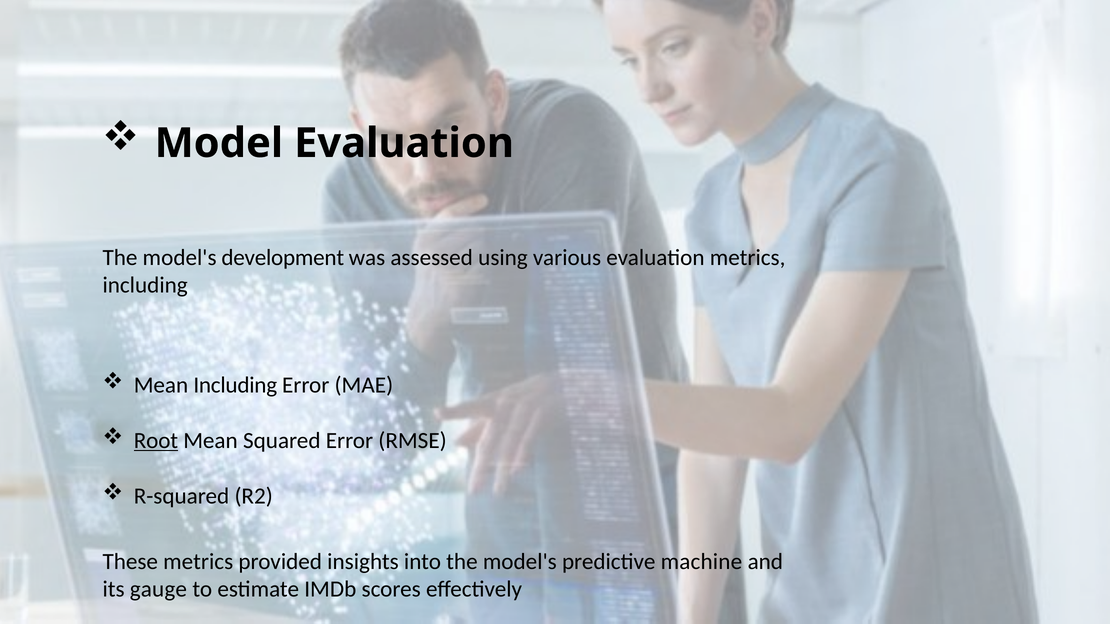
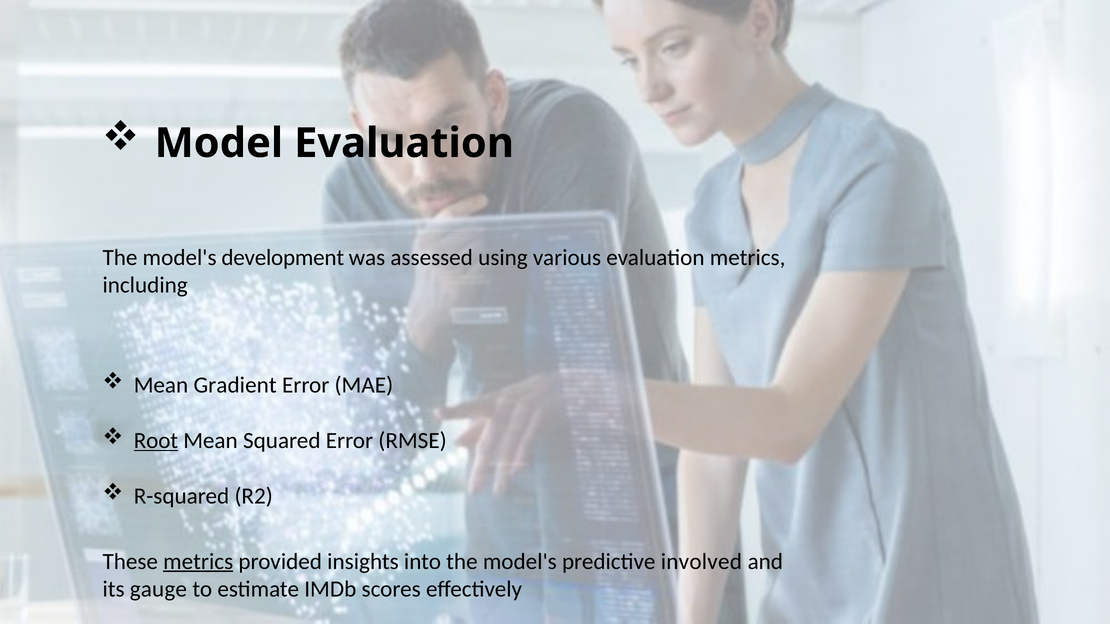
Mean Including: Including -> Gradient (235, 385)
metrics underline: none -> present (198, 562)
machine: machine -> involved (701, 562)
